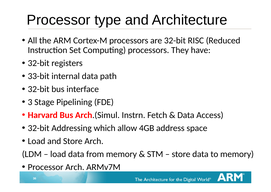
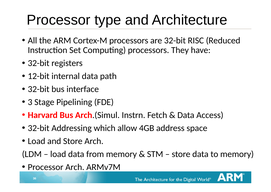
33-bit: 33-bit -> 12-bit (39, 76)
